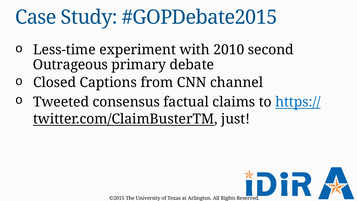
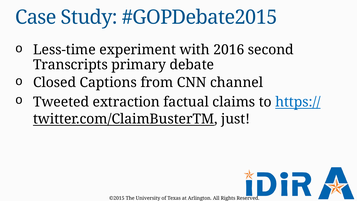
2010: 2010 -> 2016 (229, 50)
Outrageous: Outrageous -> Transcripts (70, 65)
consensus: consensus -> extraction (126, 102)
